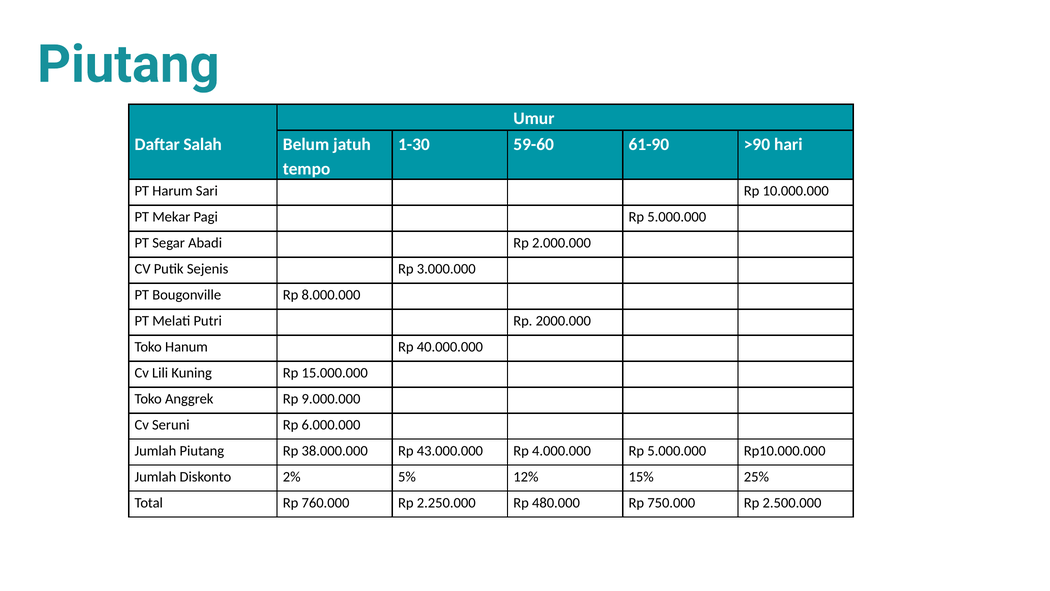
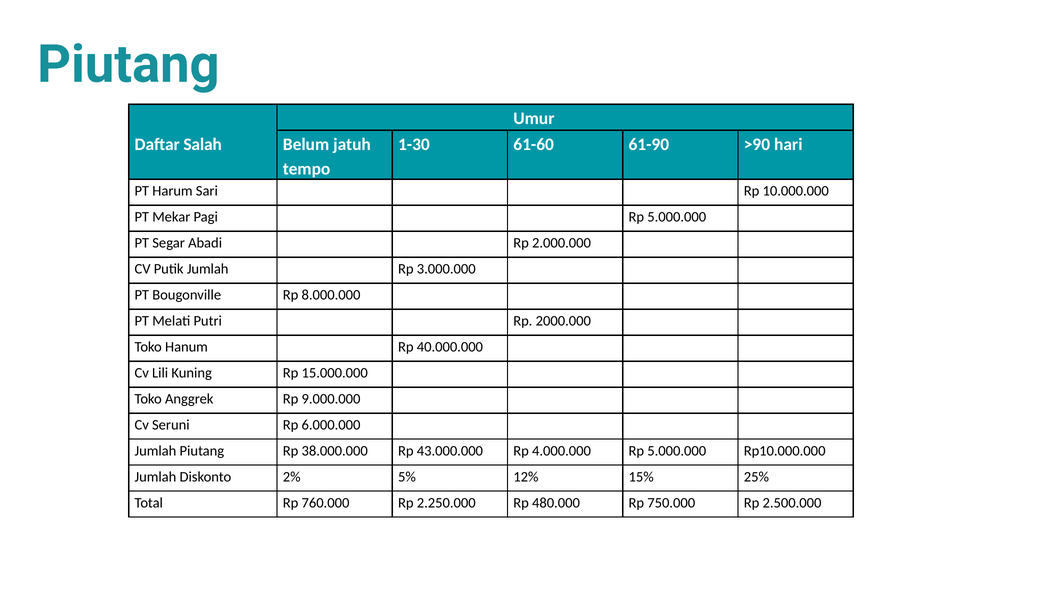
59-60: 59-60 -> 61-60 (534, 144)
Putik Sejenis: Sejenis -> Jumlah (208, 269)
